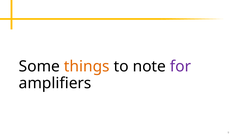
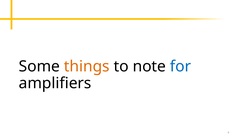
for colour: purple -> blue (180, 67)
